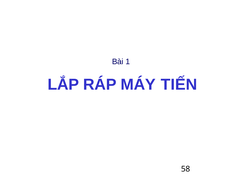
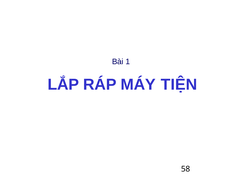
TIẾN: TIẾN -> TIỆN (179, 85)
